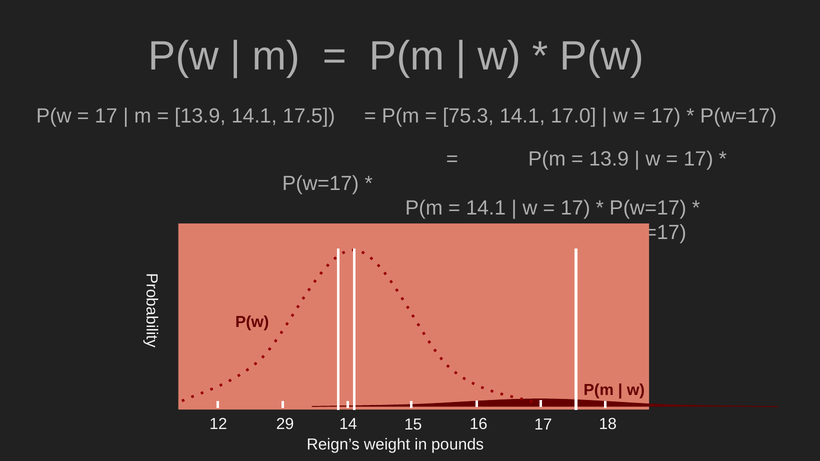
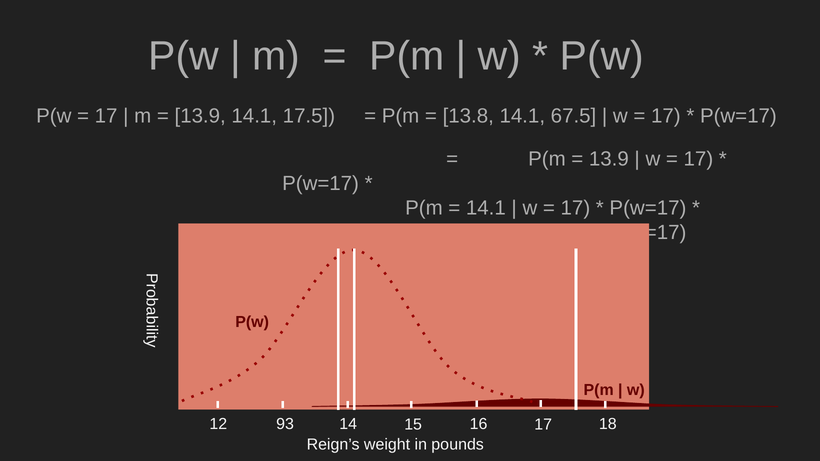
75.3: 75.3 -> 13.8 (468, 116)
17.0: 17.0 -> 67.5 (574, 116)
29: 29 -> 93 (285, 424)
